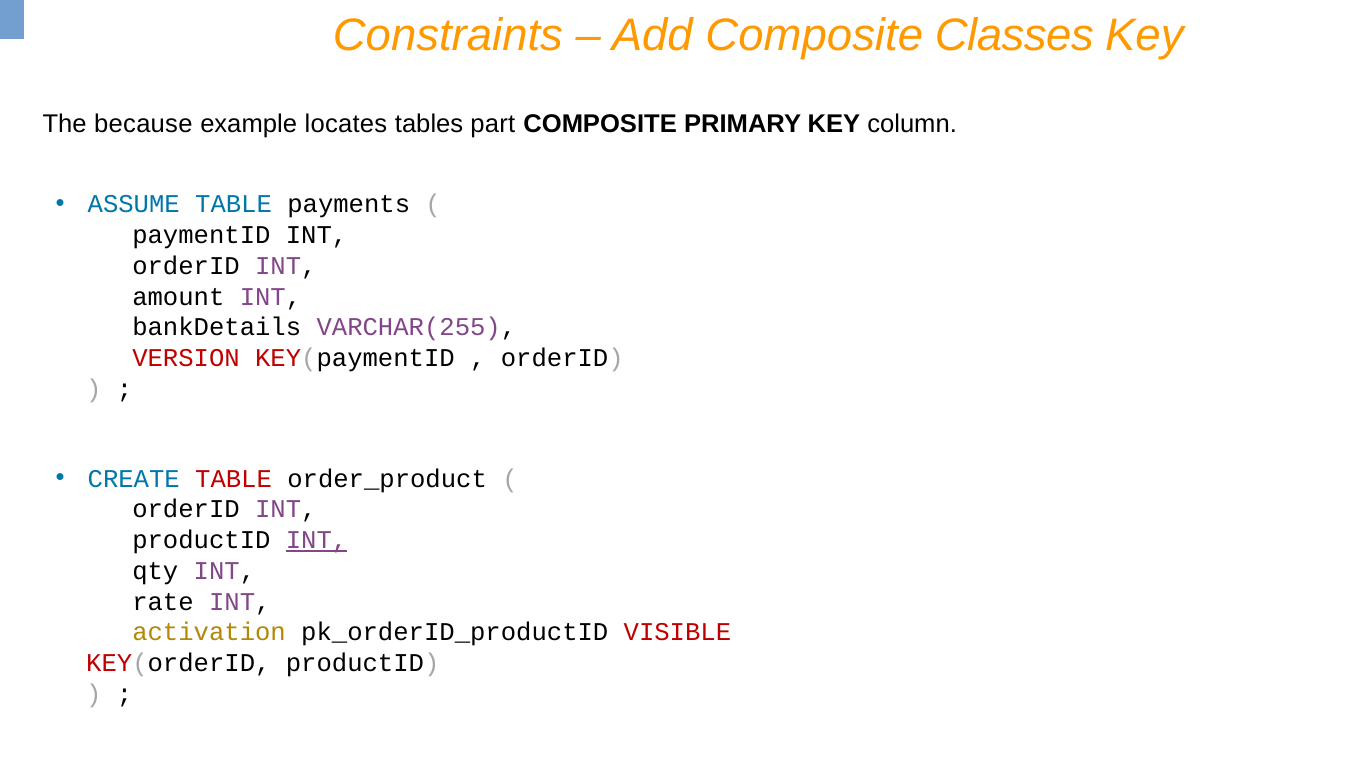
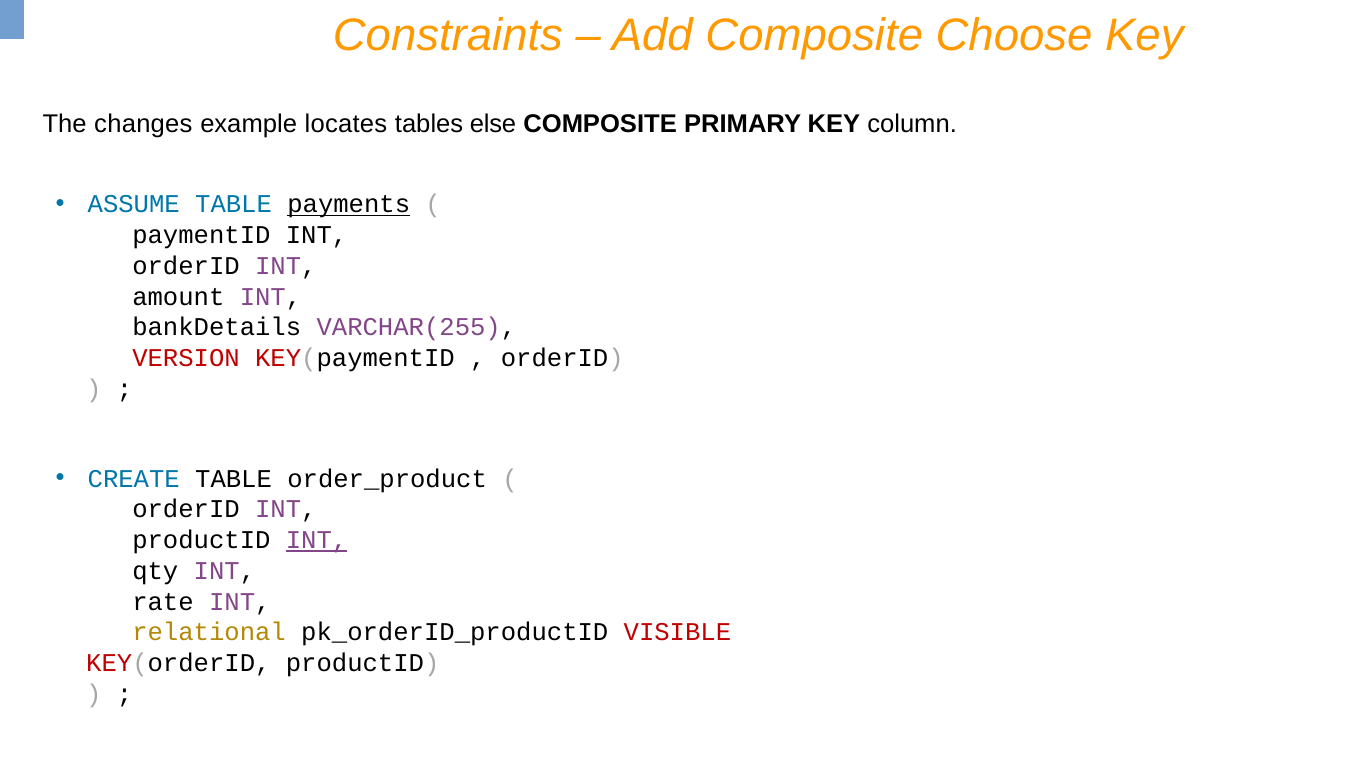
Classes: Classes -> Choose (1014, 36)
because: because -> changes (143, 124)
part: part -> else (493, 124)
payments underline: none -> present (349, 204)
TABLE colour: red -> black (234, 479)
activation: activation -> relational (209, 632)
